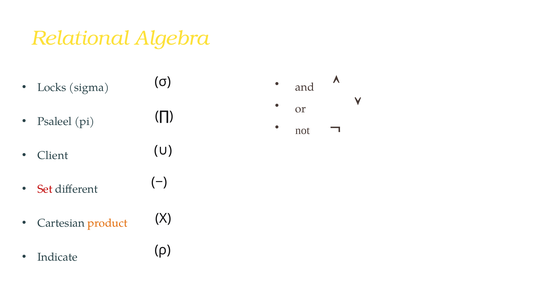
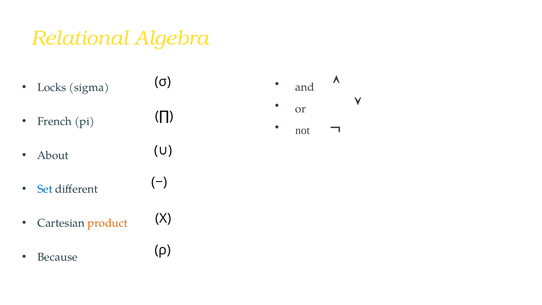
Psaleel: Psaleel -> French (54, 121)
Client: Client -> About (53, 155)
Set colour: red -> blue (45, 189)
Indicate: Indicate -> Because (58, 257)
